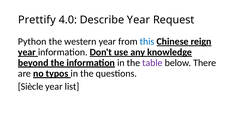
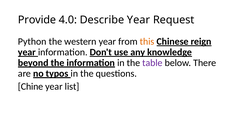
Prettify: Prettify -> Provide (37, 20)
this colour: blue -> orange (147, 41)
Siècle: Siècle -> Chine (31, 86)
